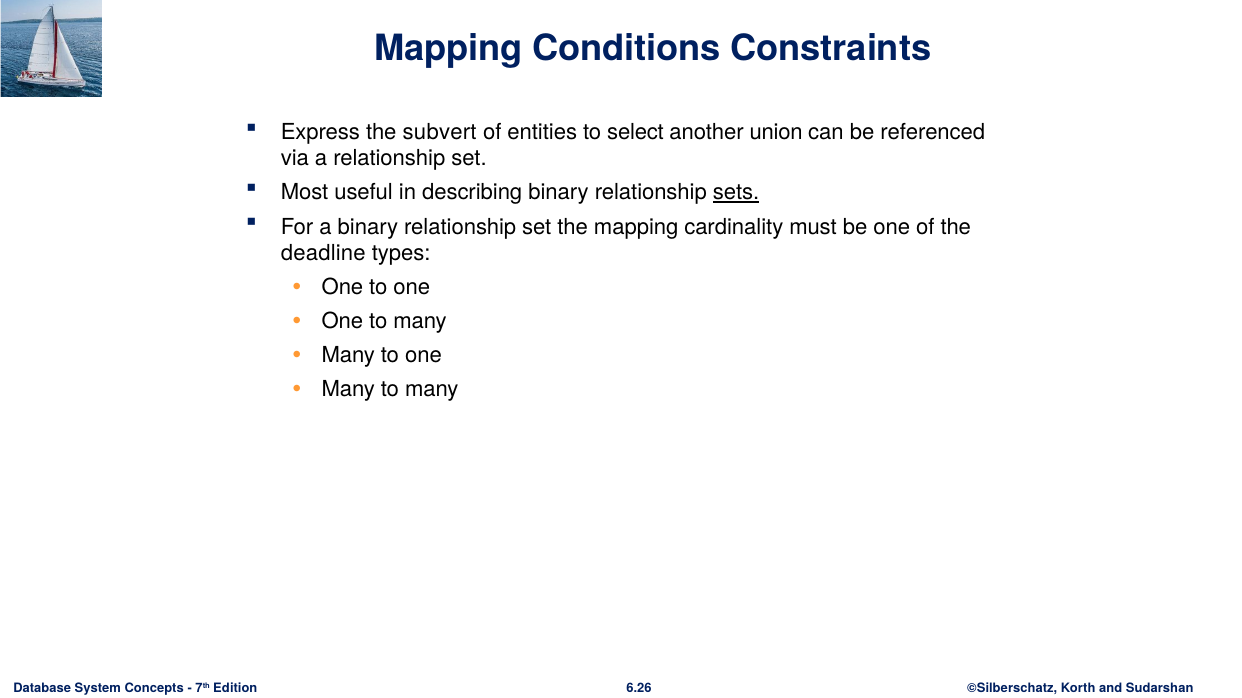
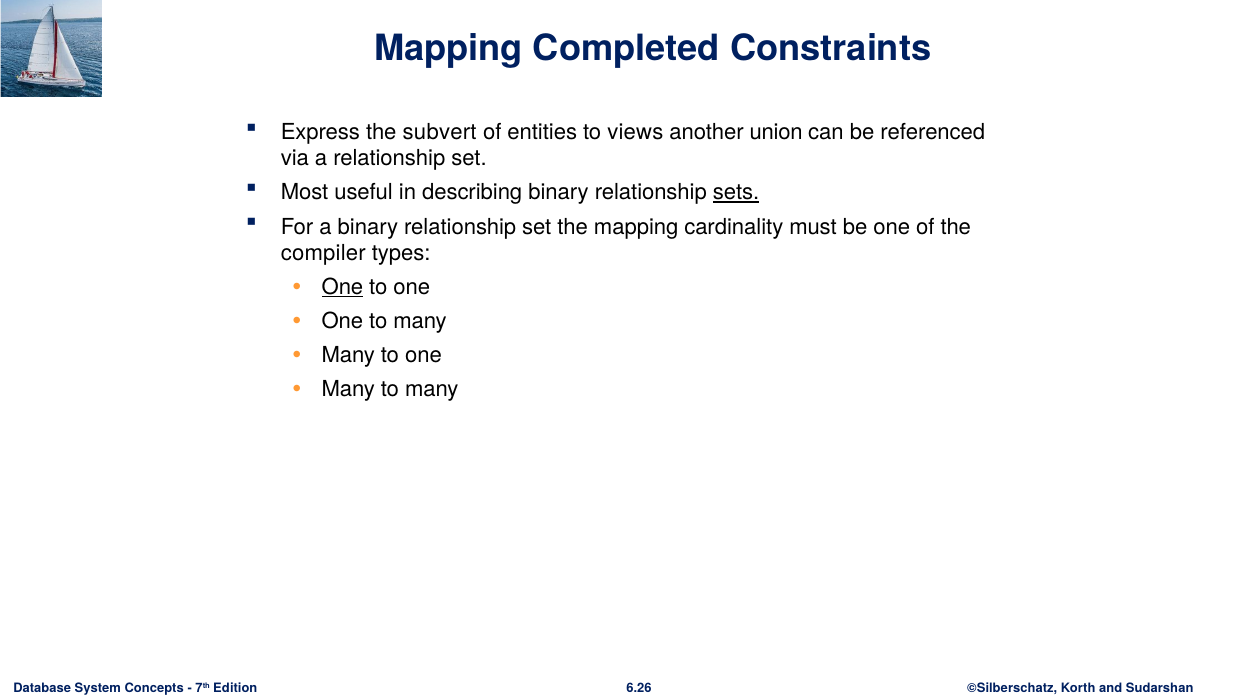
Conditions: Conditions -> Completed (626, 49)
select: select -> views (635, 132)
deadline: deadline -> compiler (323, 253)
One underline: none -> present (342, 287)
